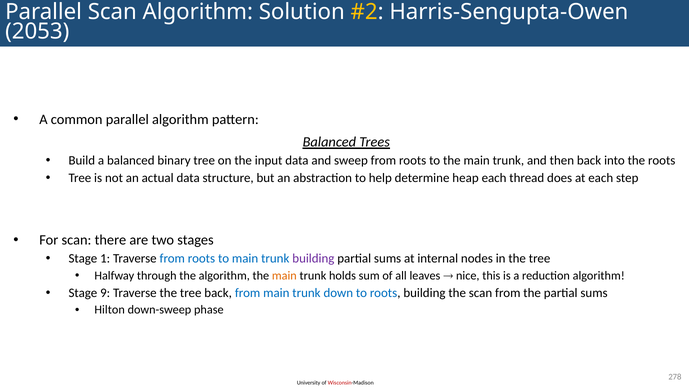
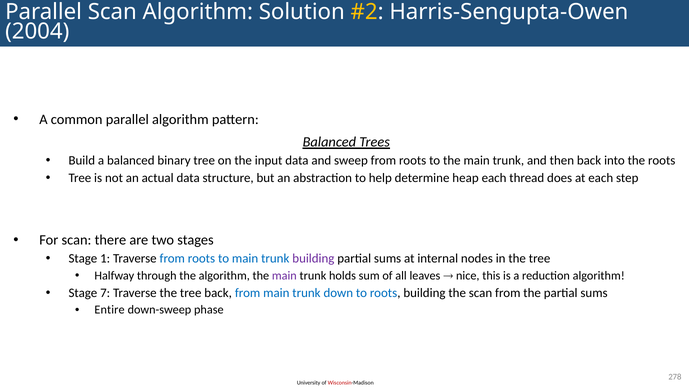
2053: 2053 -> 2004 (37, 31)
main colour: orange -> purple (284, 275)
9: 9 -> 7 (105, 292)
Hilton: Hilton -> Entire (110, 310)
